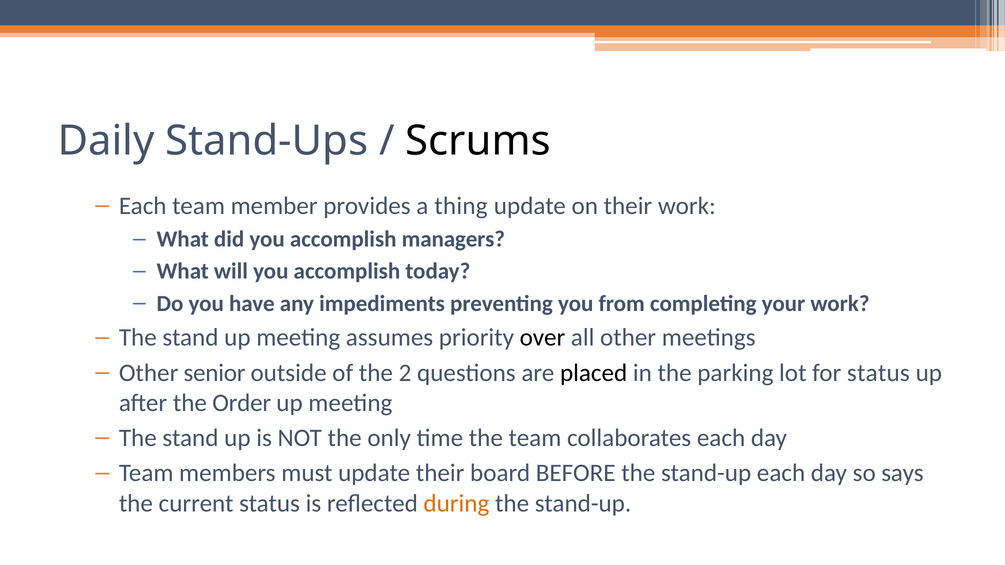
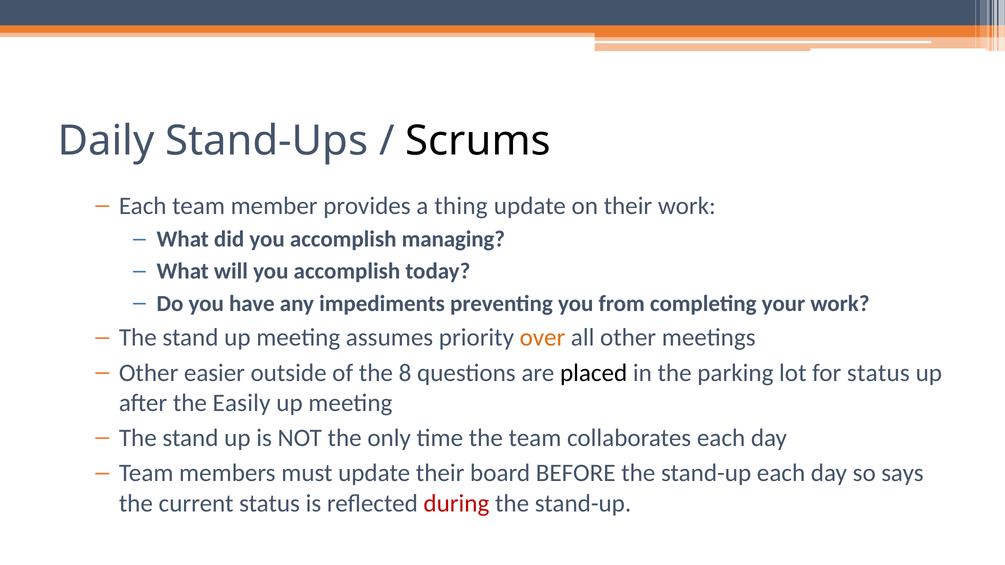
managers: managers -> managing (453, 239)
over colour: black -> orange (542, 338)
senior: senior -> easier (214, 373)
2: 2 -> 8 (405, 373)
Order: Order -> Easily (242, 403)
during colour: orange -> red (456, 504)
